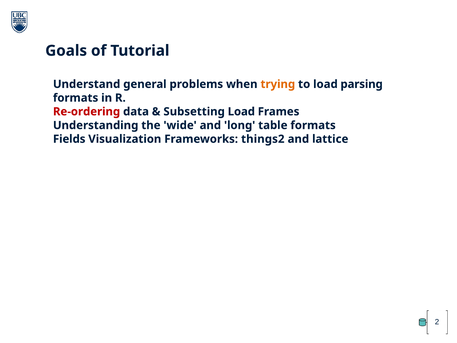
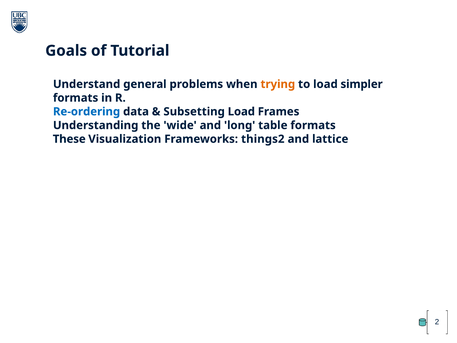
parsing: parsing -> simpler (362, 84)
Re-ordering colour: red -> blue (87, 112)
Fields: Fields -> These (69, 139)
